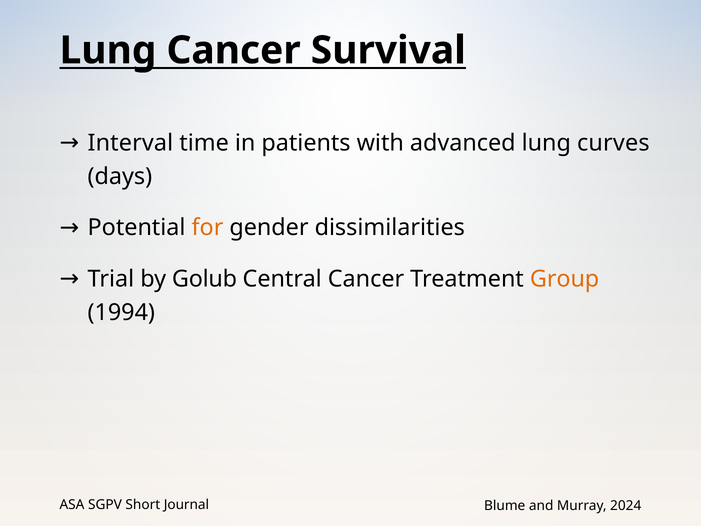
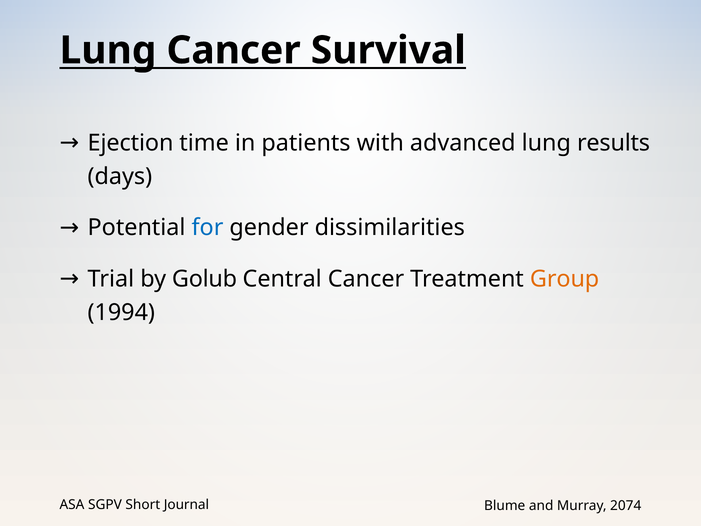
Interval: Interval -> Ejection (131, 143)
curves: curves -> results (614, 143)
for colour: orange -> blue (207, 228)
2024: 2024 -> 2074 (626, 505)
